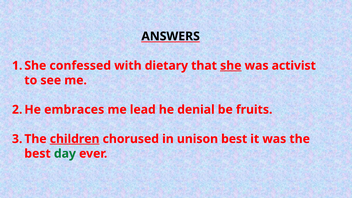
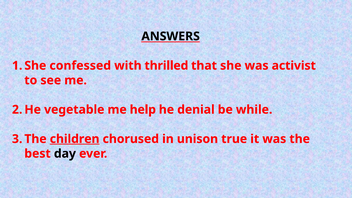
dietary: dietary -> thrilled (166, 66)
she underline: present -> none (231, 66)
embraces: embraces -> vegetable (74, 110)
lead: lead -> help (143, 110)
fruits: fruits -> while (254, 110)
unison best: best -> true (234, 139)
day colour: green -> black (65, 154)
